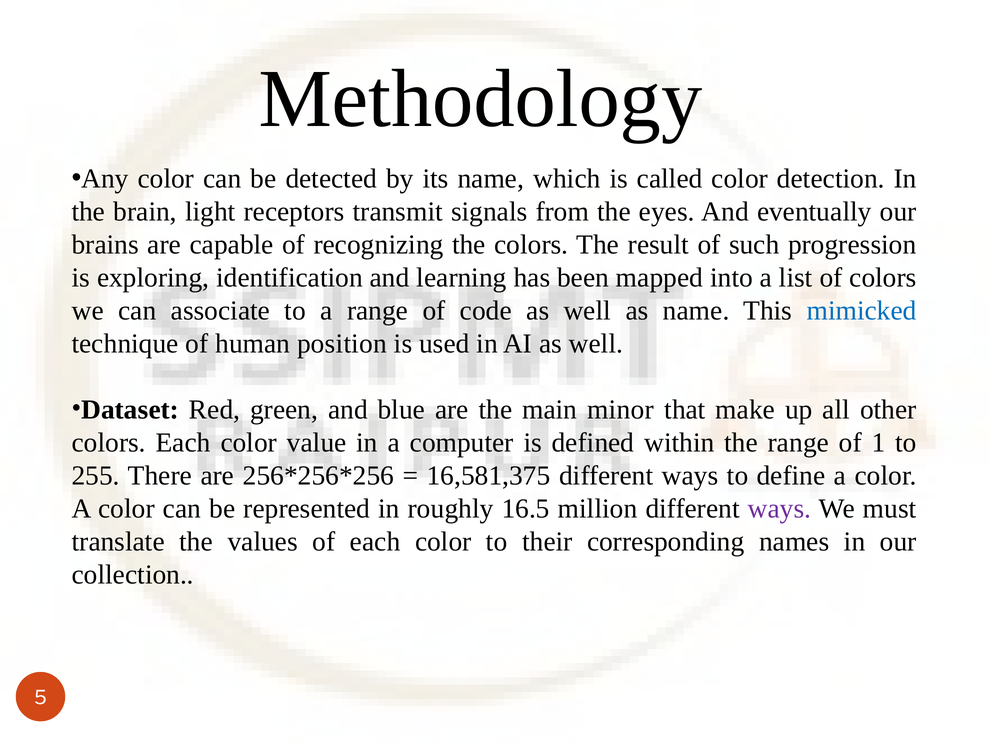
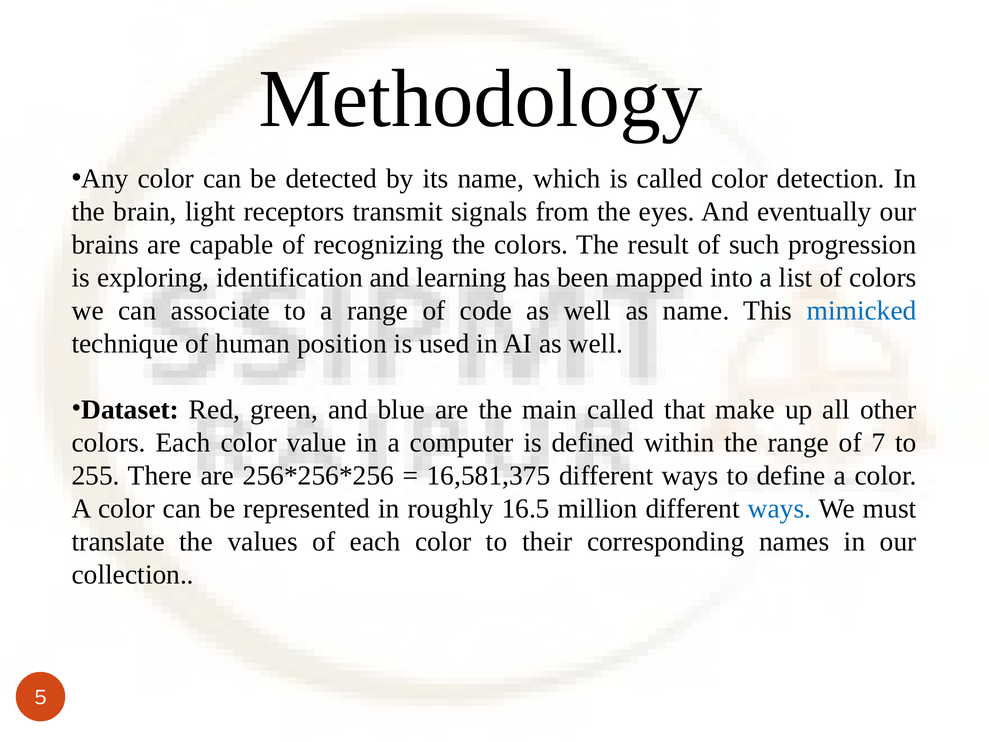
main minor: minor -> called (621, 409)
1: 1 -> 7 (878, 442)
ways colour: purple -> blue (779, 508)
